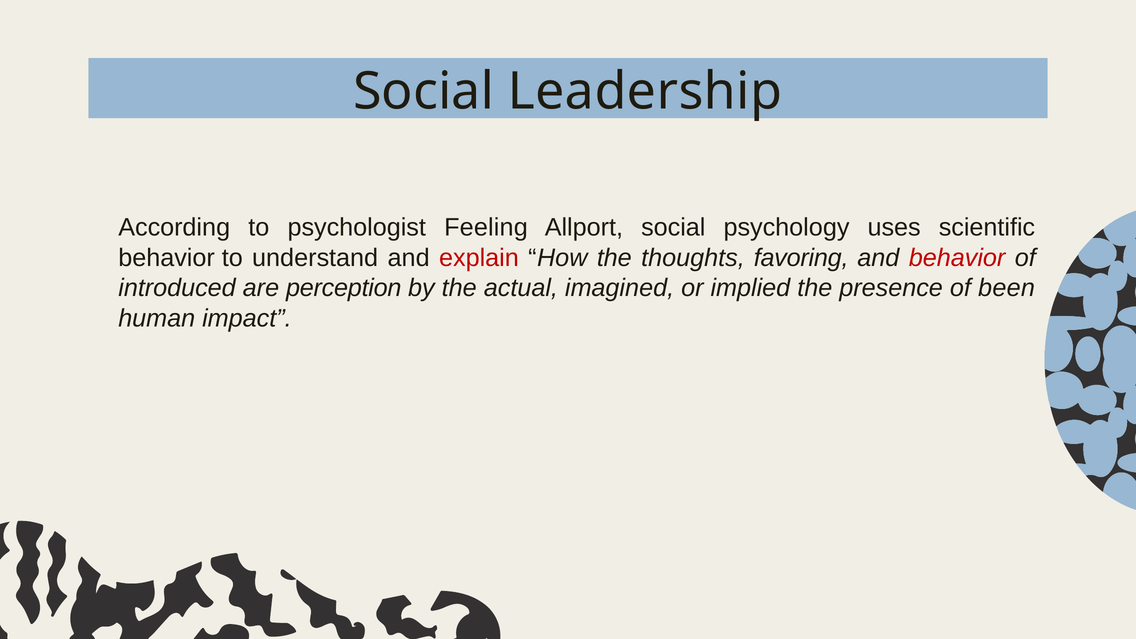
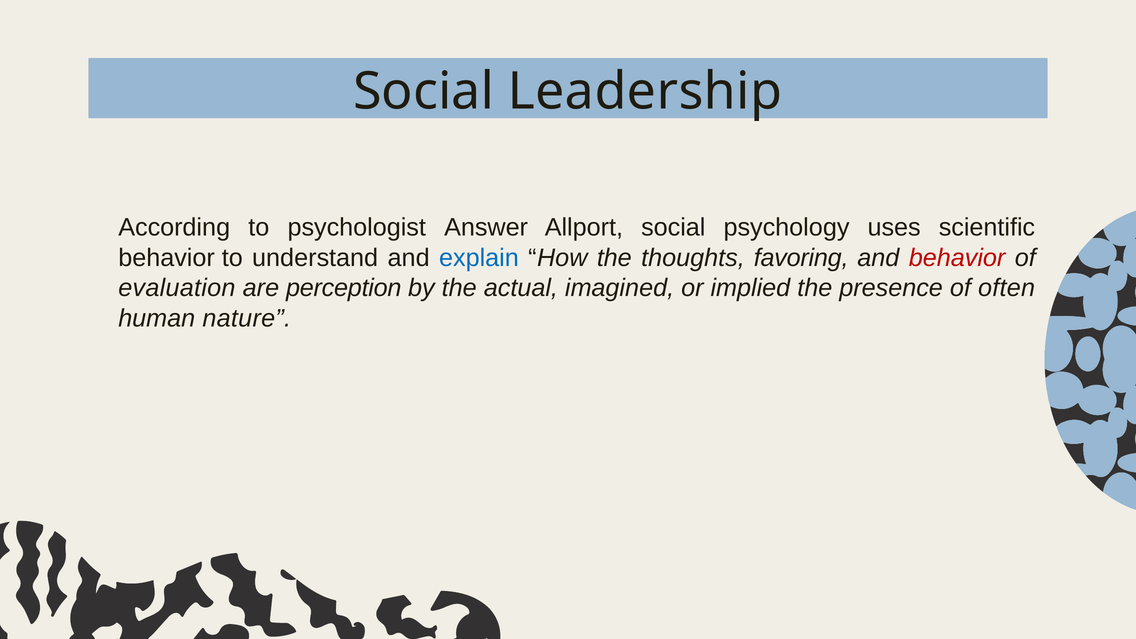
Feeling: Feeling -> Answer (486, 228)
explain colour: red -> blue (479, 258)
introduced: introduced -> evaluation (177, 288)
been: been -> often (1007, 288)
impact: impact -> nature (247, 318)
